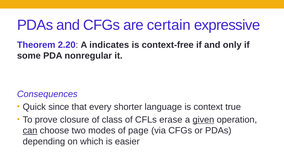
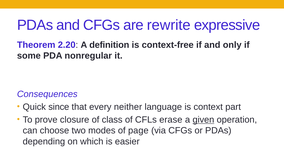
certain: certain -> rewrite (169, 25)
indicates: indicates -> definition (109, 45)
shorter: shorter -> neither (128, 107)
true: true -> part (233, 107)
can underline: present -> none (30, 130)
